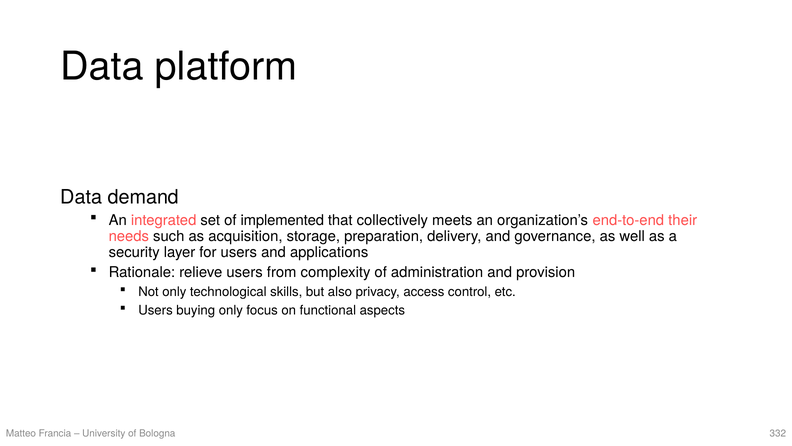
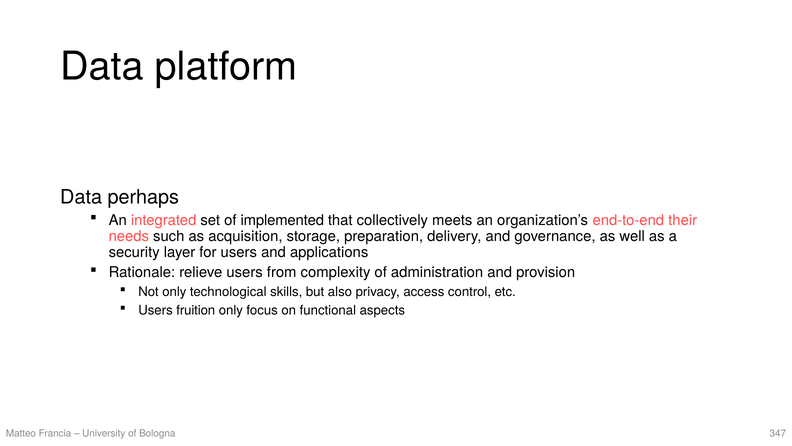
demand: demand -> perhaps (143, 197)
buying: buying -> fruition (196, 310)
332: 332 -> 347 (778, 433)
